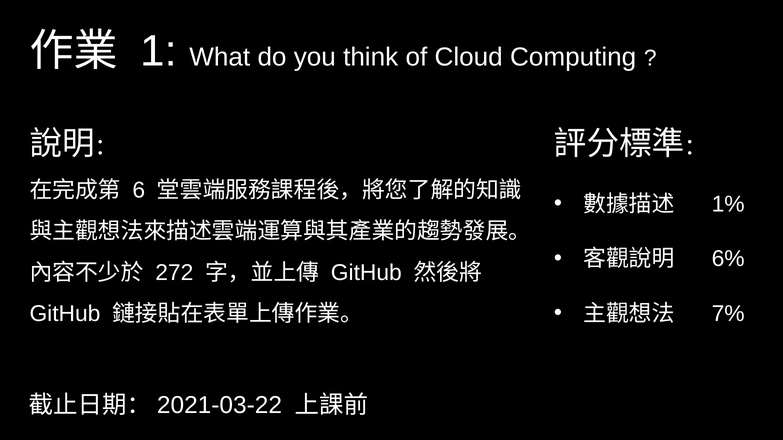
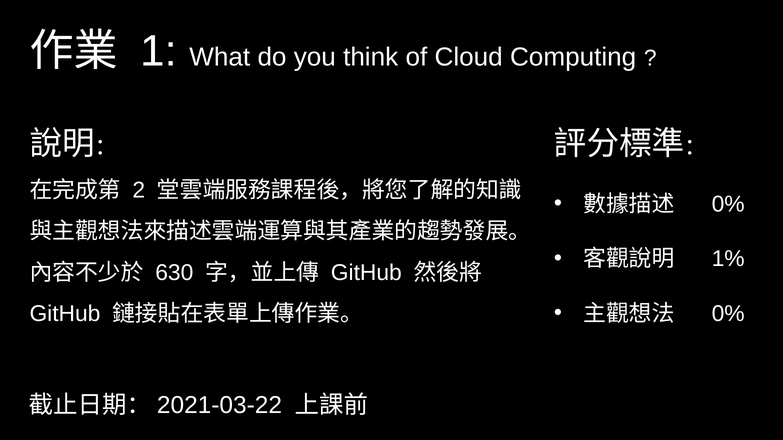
6: 6 -> 2 (139, 191)
1%: 1% -> 0% (728, 204)
6%: 6% -> 1% (728, 259)
272: 272 -> 630 (174, 273)
7%: 7% -> 0% (728, 314)
